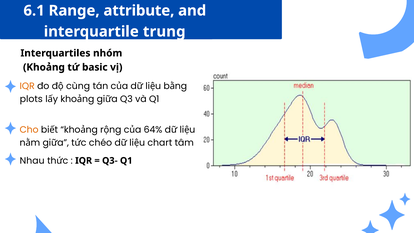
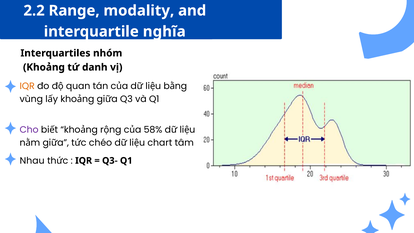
6.1: 6.1 -> 2.2 (34, 11)
attribute: attribute -> modality (139, 11)
trung: trung -> nghĩa (164, 32)
basic: basic -> danh (95, 67)
cùng: cùng -> quan (78, 86)
plots: plots -> vùng (31, 99)
Cho colour: orange -> purple (29, 130)
64%: 64% -> 58% (153, 130)
